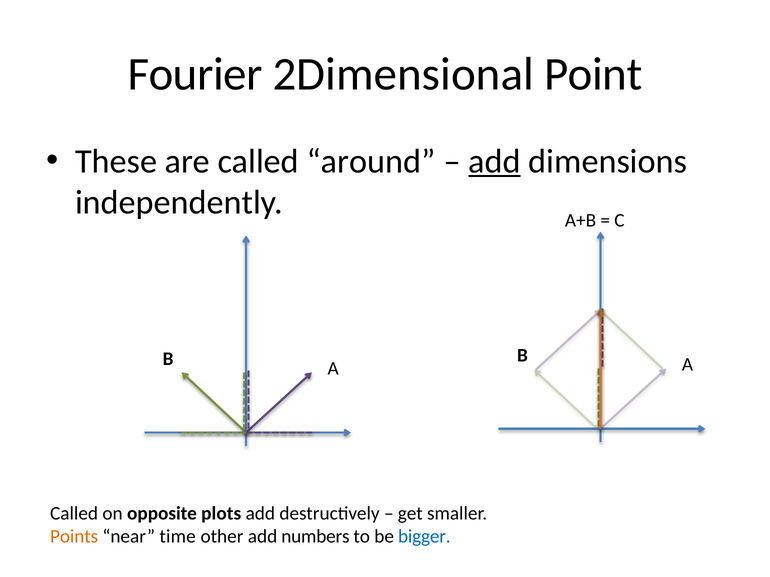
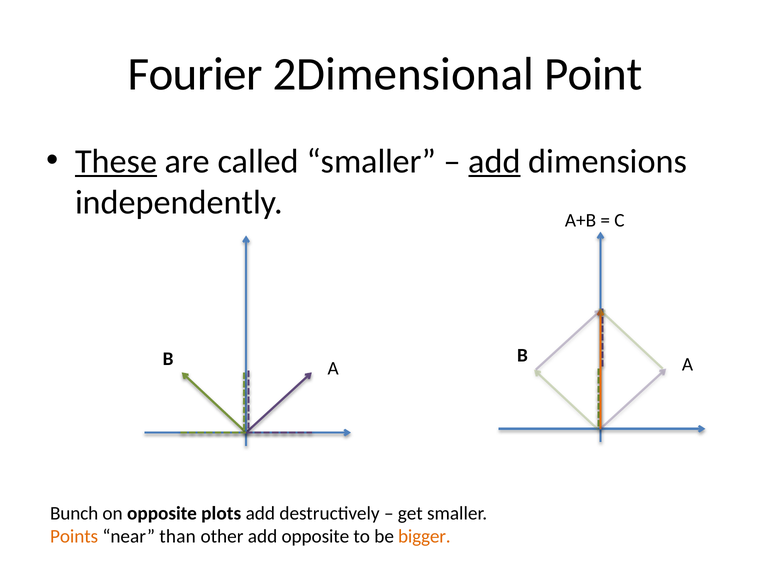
These underline: none -> present (116, 162)
called around: around -> smaller (371, 162)
Called: Called -> Bunch (74, 514)
time: time -> than (178, 537)
add numbers: numbers -> opposite (315, 537)
bigger colour: blue -> orange (424, 537)
